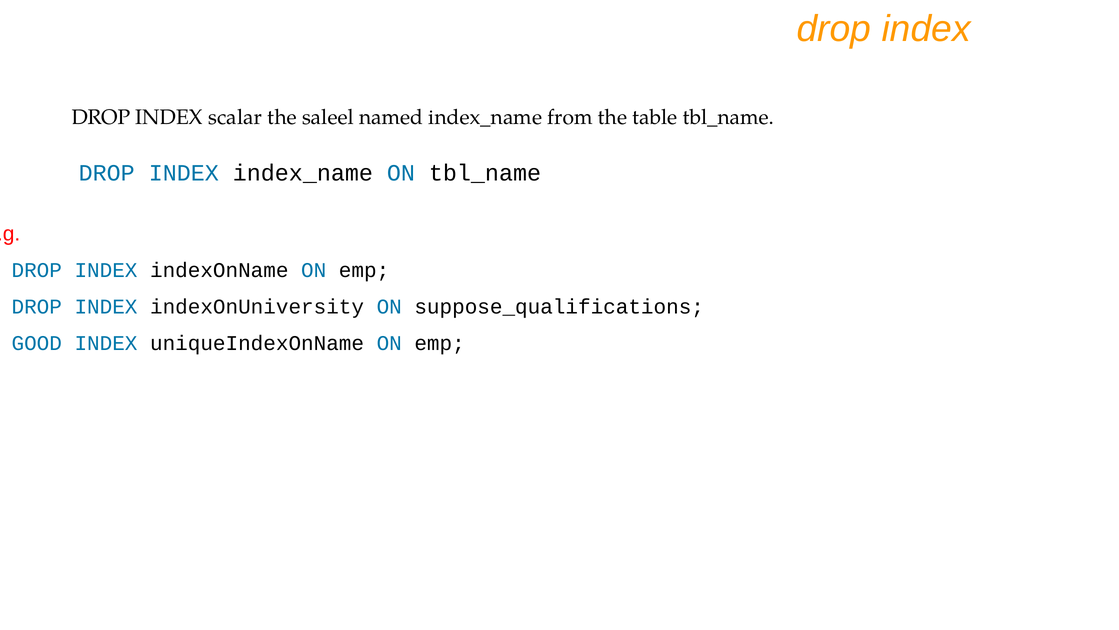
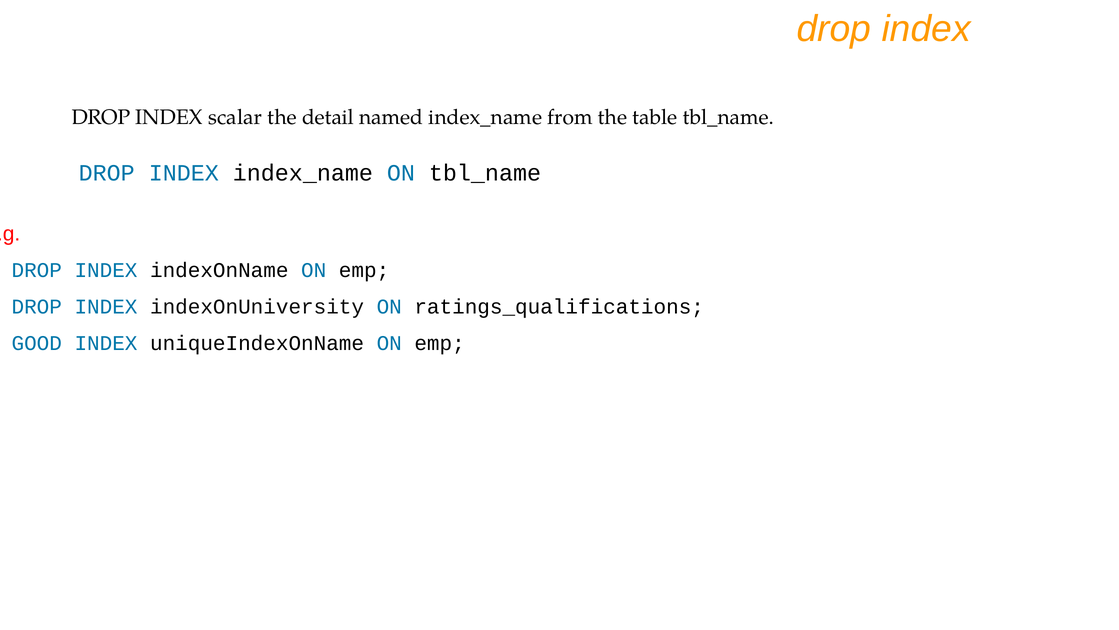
saleel: saleel -> detail (328, 117)
suppose_qualifications: suppose_qualifications -> ratings_qualifications (559, 306)
